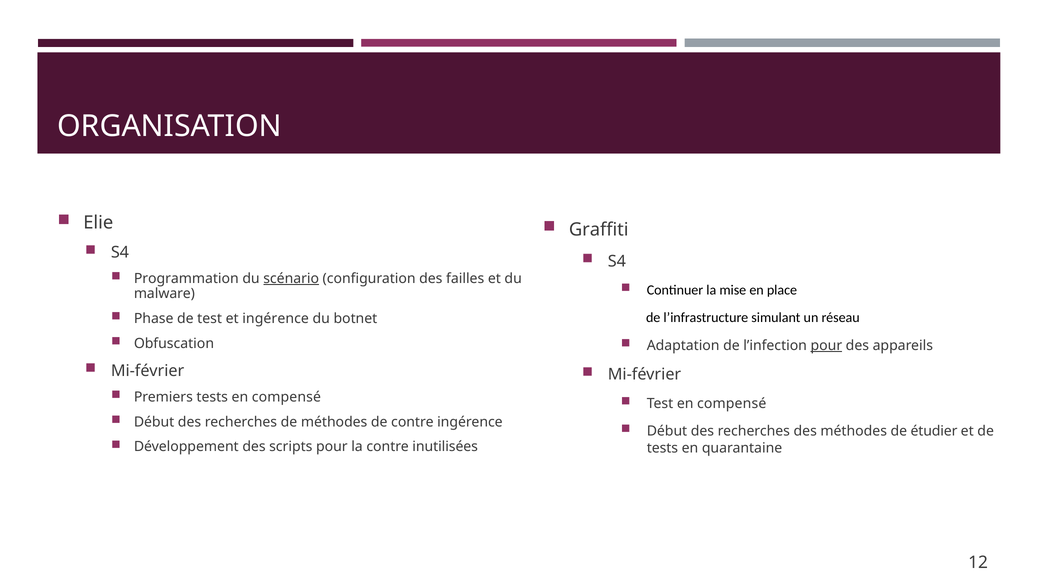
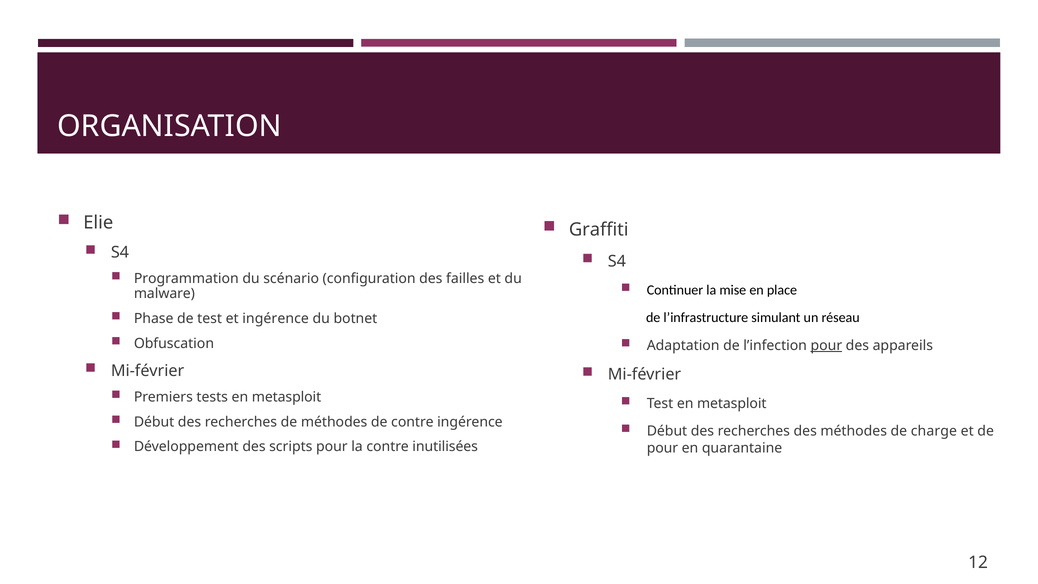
scénario underline: present -> none (291, 278)
tests en compensé: compensé -> metasploit (287, 397)
Test en compensé: compensé -> metasploit (732, 403)
étudier: étudier -> charge (934, 431)
tests: tests -> pour (662, 448)
